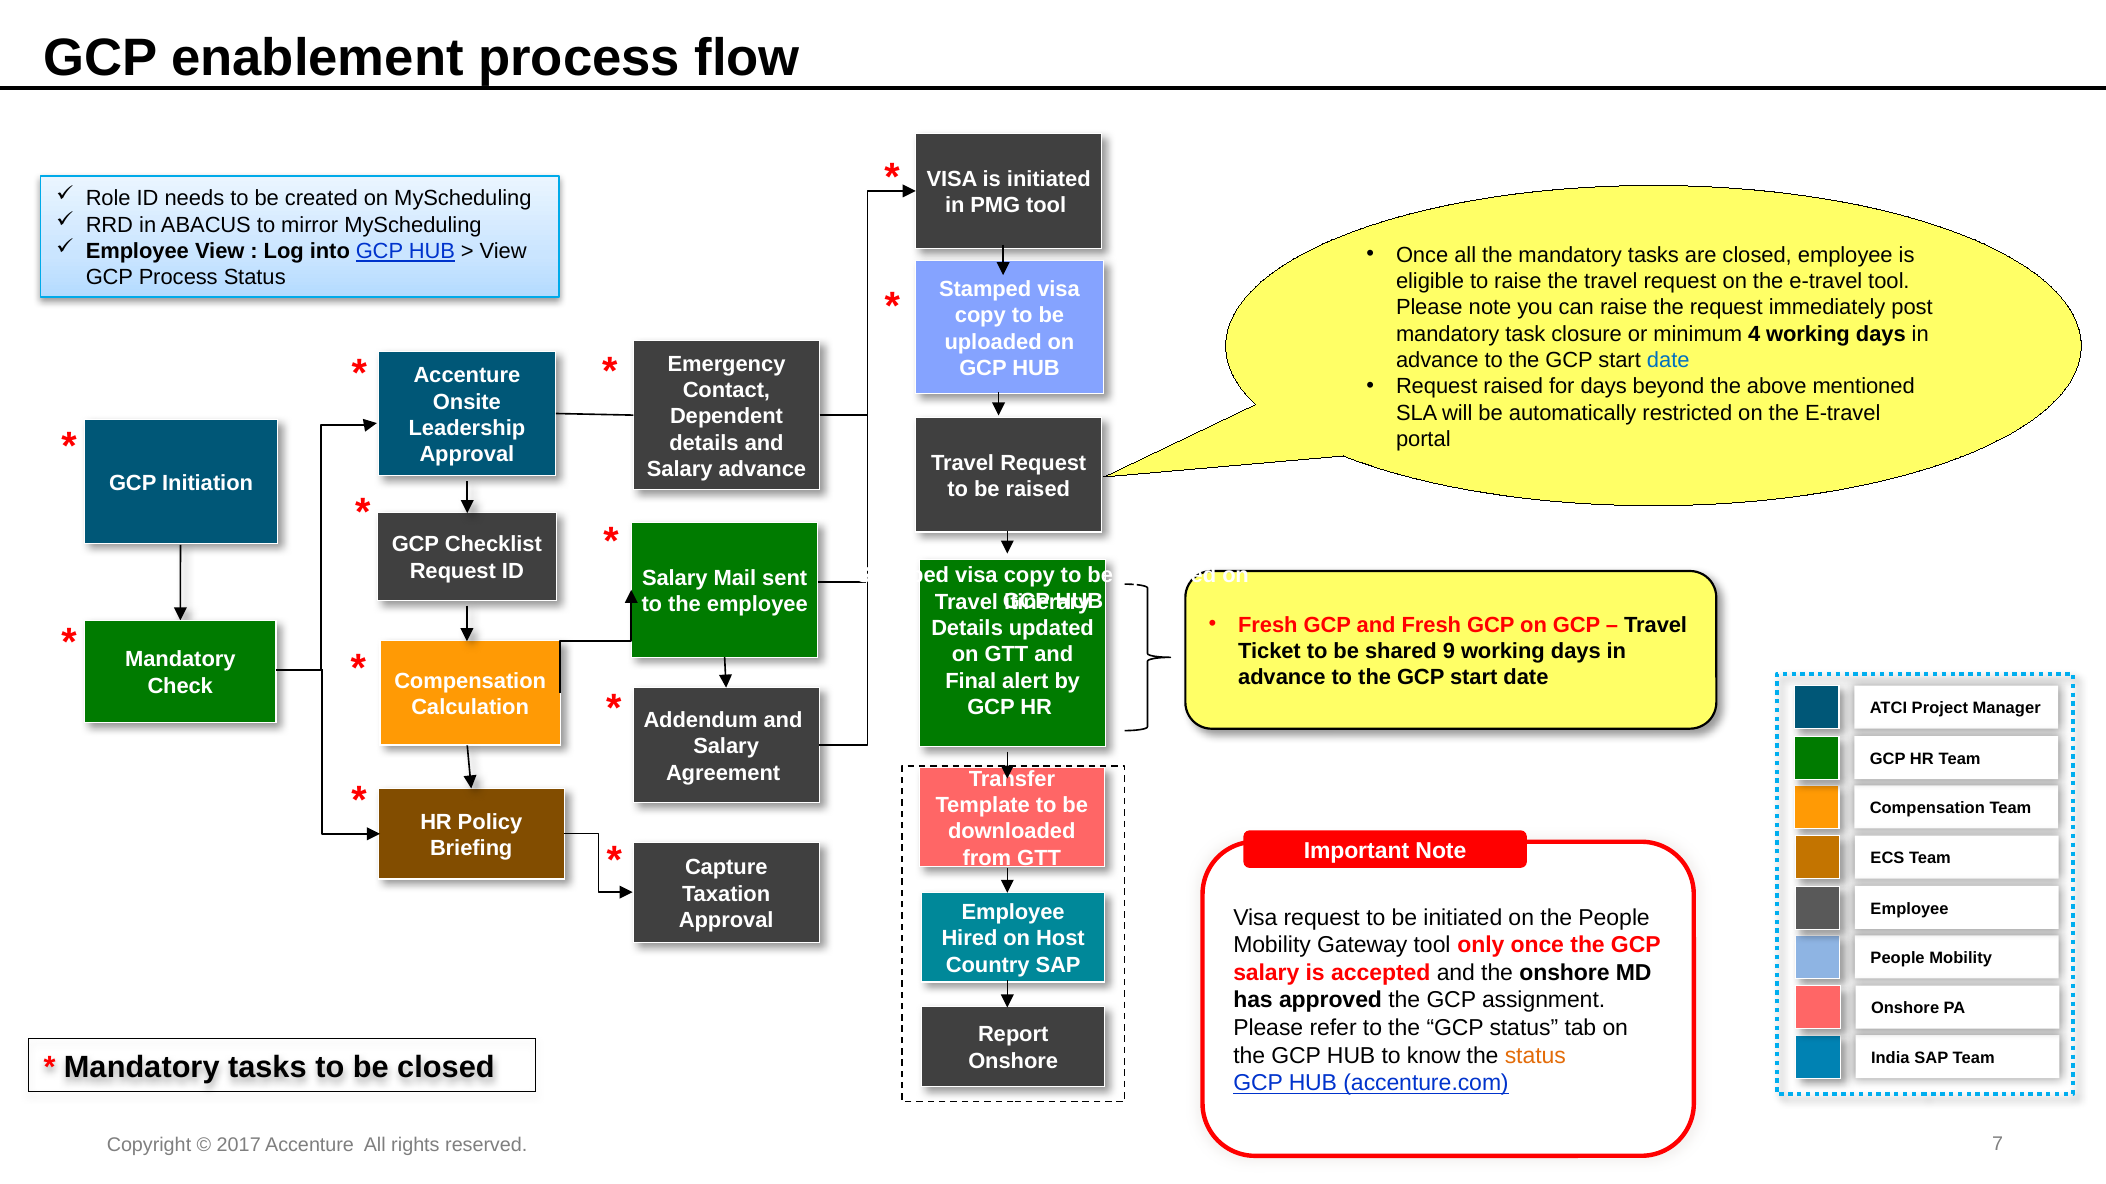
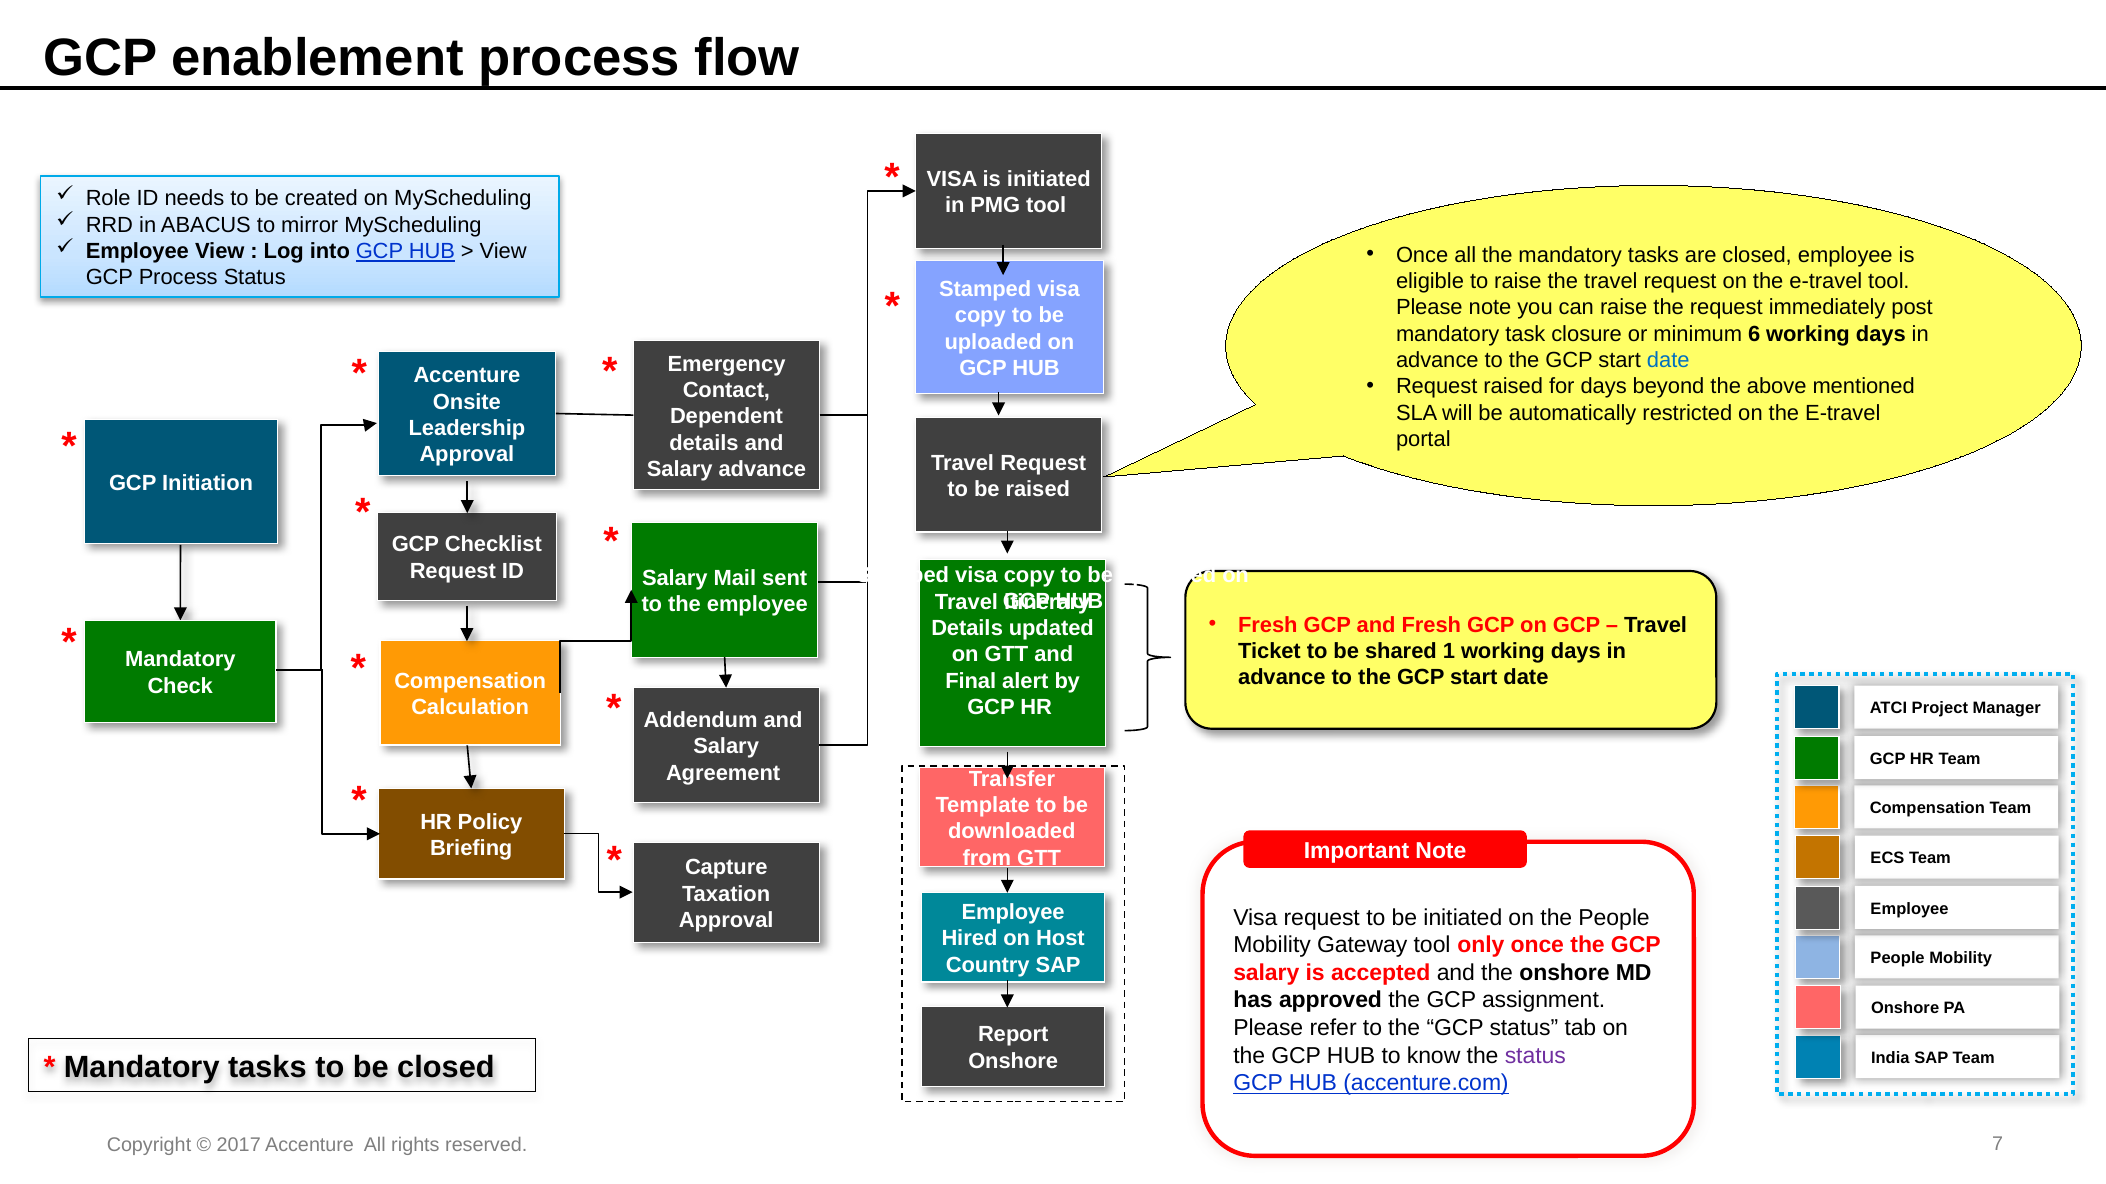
4: 4 -> 6 (1754, 334)
9: 9 -> 1 (1449, 652)
status colour: orange -> purple (1535, 1056)
